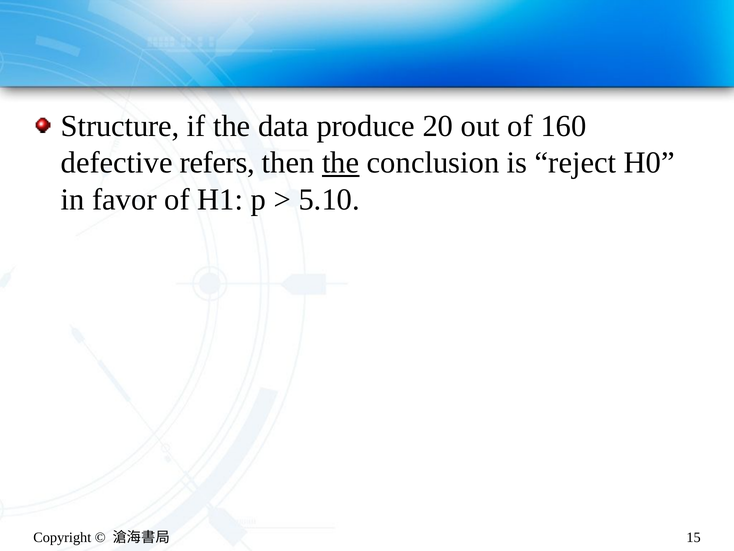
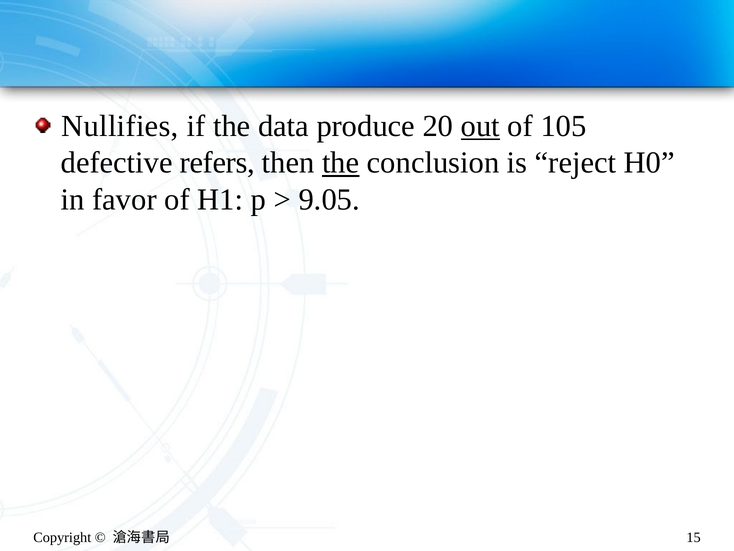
Structure: Structure -> Nullifies (120, 126)
out underline: none -> present (480, 126)
160: 160 -> 105 (563, 126)
5.10: 5.10 -> 9.05 (329, 199)
